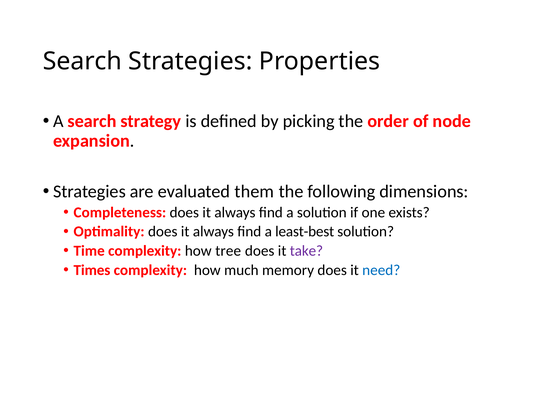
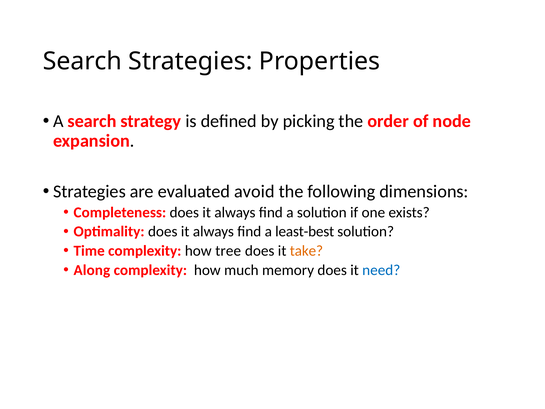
them: them -> avoid (254, 191)
take colour: purple -> orange (306, 251)
Times: Times -> Along (92, 270)
